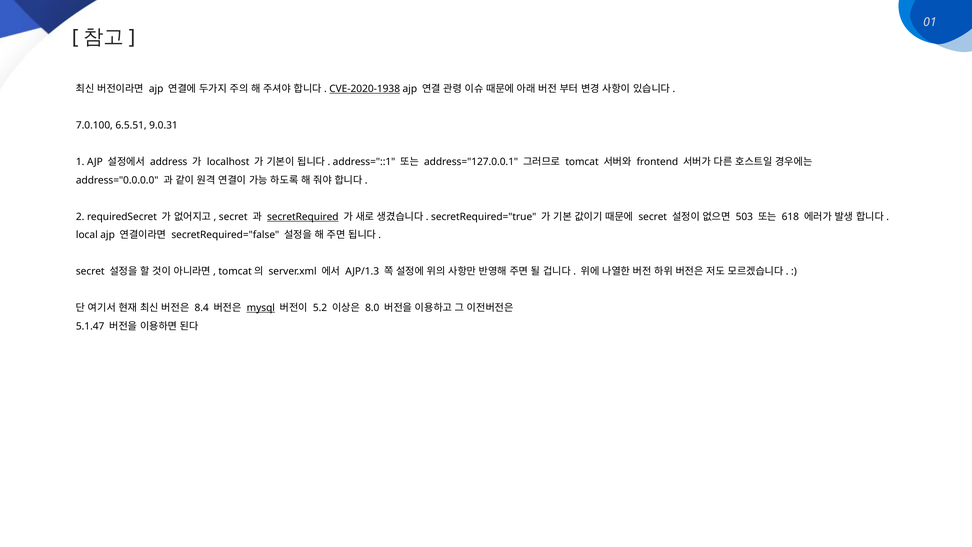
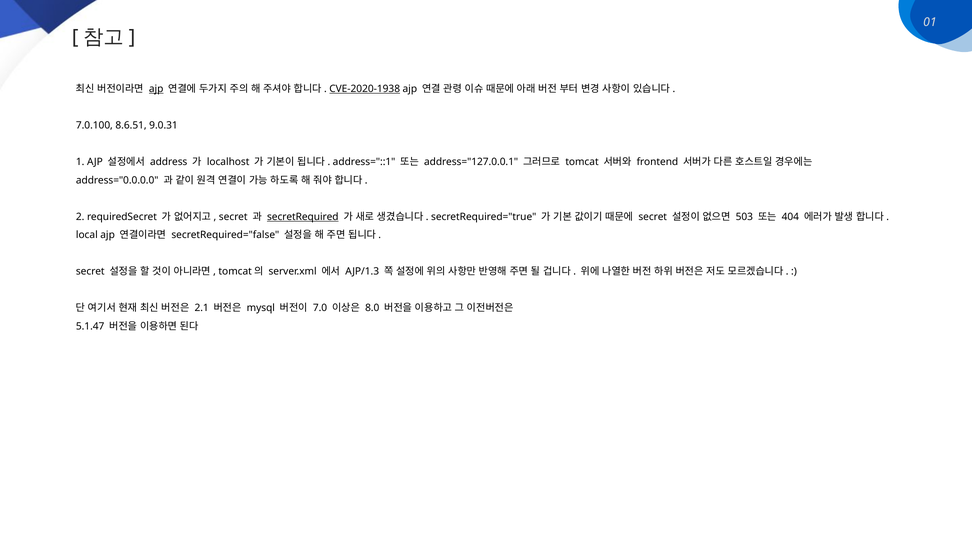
ajp underline: none -> present (156, 89)
6.5.51: 6.5.51 -> 8.6.51 (131, 125)
618: 618 -> 404 (790, 217)
8.4: 8.4 -> 2.1 (202, 308)
mysql underline: present -> none (261, 308)
5.2: 5.2 -> 7.0 (320, 308)
